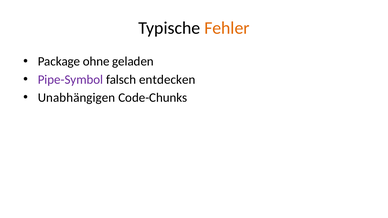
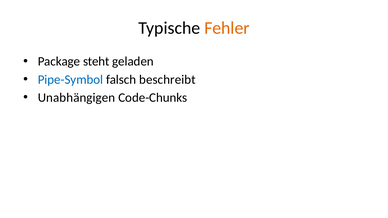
ohne: ohne -> steht (96, 62)
Pipe-Symbol colour: purple -> blue (71, 80)
entdecken: entdecken -> beschreibt (167, 80)
